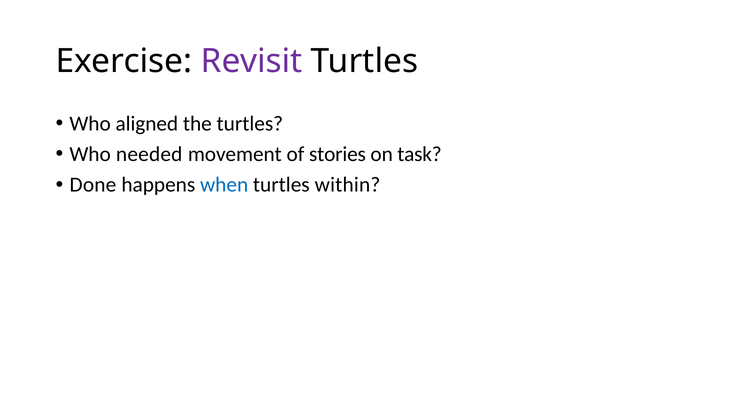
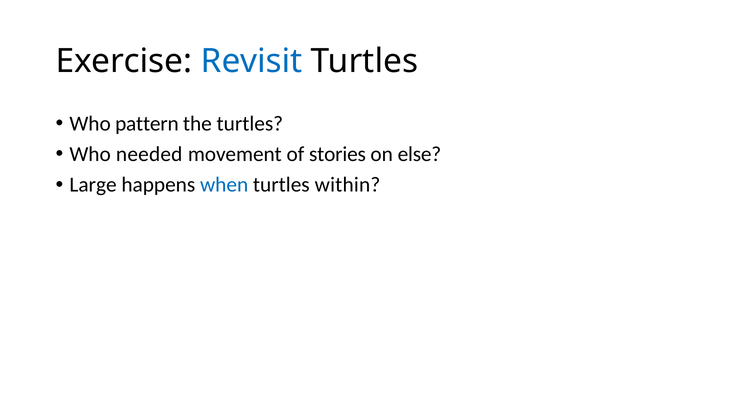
Revisit colour: purple -> blue (252, 61)
aligned: aligned -> pattern (147, 124)
task: task -> else (419, 154)
Done: Done -> Large (93, 185)
